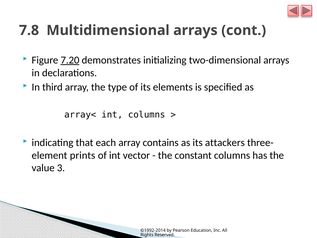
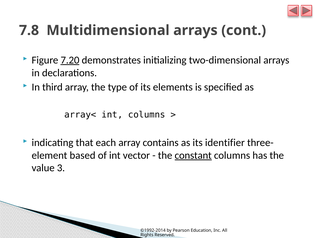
attackers: attackers -> identifier (225, 142)
prints: prints -> based (83, 155)
constant underline: none -> present (193, 155)
